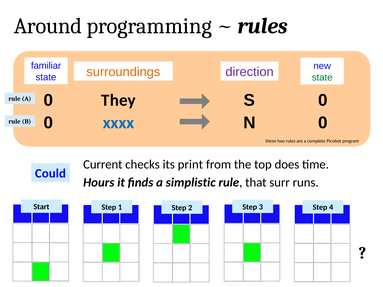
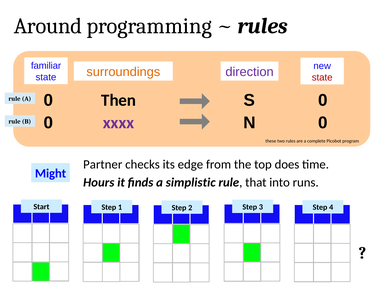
state colour: green -> red (322, 78)
They: They -> Then (119, 100)
xxxx colour: blue -> purple (119, 123)
Current: Current -> Partner (103, 165)
print: print -> edge (190, 165)
Could: Could -> Might (51, 174)
surr: surr -> into (280, 183)
